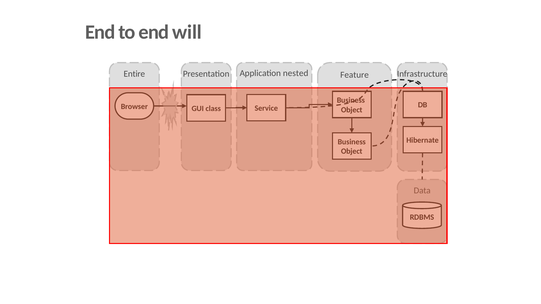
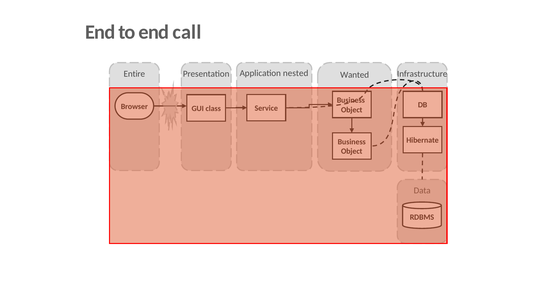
will: will -> call (187, 32)
Feature: Feature -> Wanted (355, 75)
